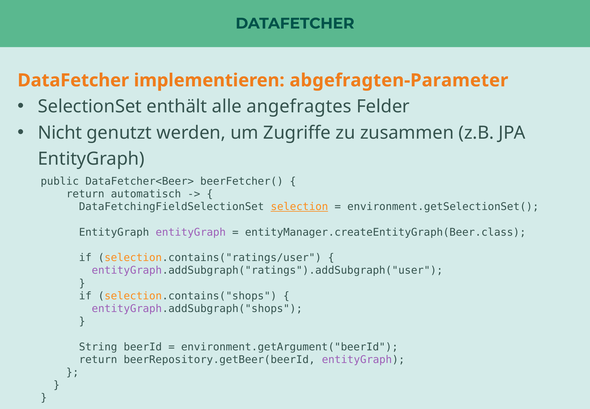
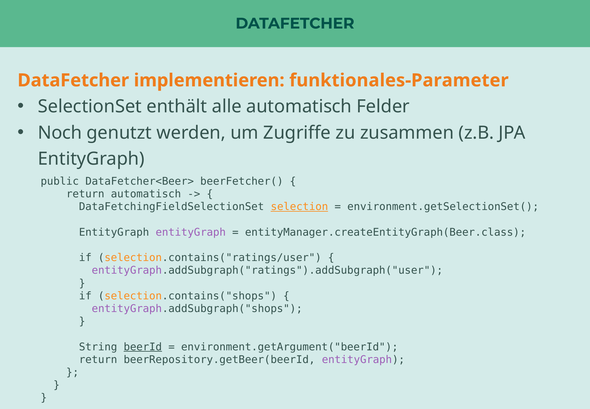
abgefragten-Parameter: abgefragten-Parameter -> funktionales-Parameter (399, 80)
alle angefragtes: angefragtes -> automatisch (299, 106)
Nicht: Nicht -> Noch (60, 133)
beerId underline: none -> present (143, 346)
